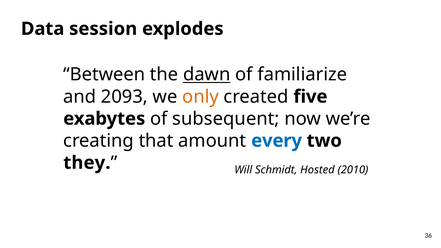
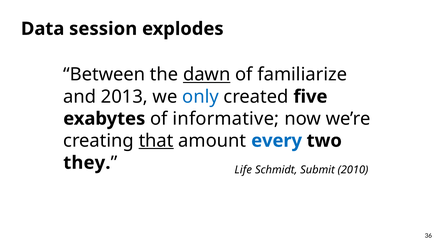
2093: 2093 -> 2013 (124, 97)
only colour: orange -> blue (201, 97)
subsequent: subsequent -> informative (226, 119)
that underline: none -> present (156, 141)
Will: Will -> Life (243, 170)
Hosted: Hosted -> Submit (317, 170)
